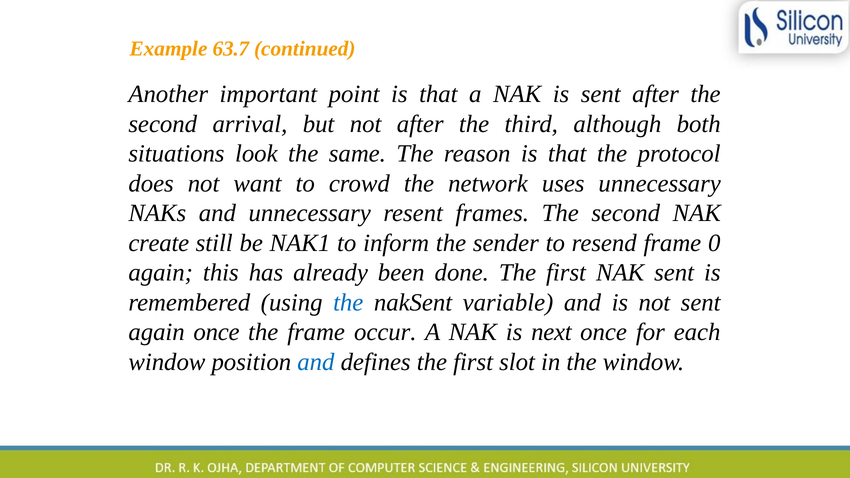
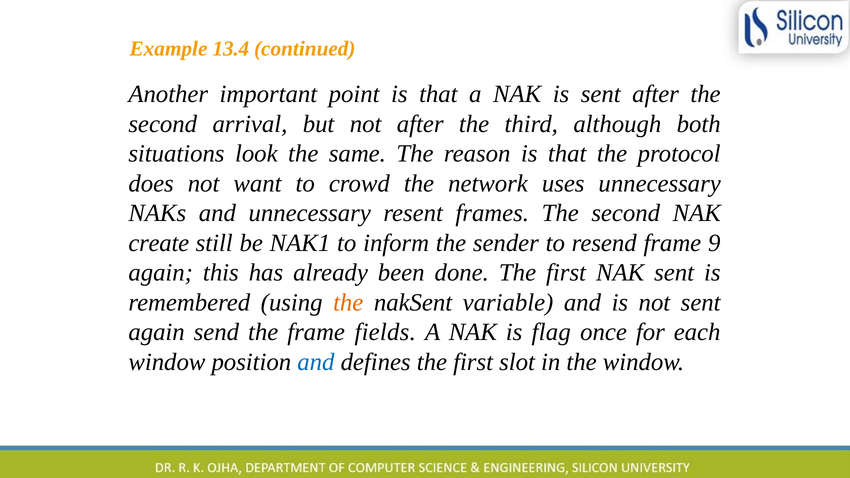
63.7: 63.7 -> 13.4 (231, 49)
0: 0 -> 9 (714, 243)
the colour: blue -> orange (348, 302)
again once: once -> send (216, 332)
occur: occur -> fields (385, 332)
next: next -> flag (551, 332)
